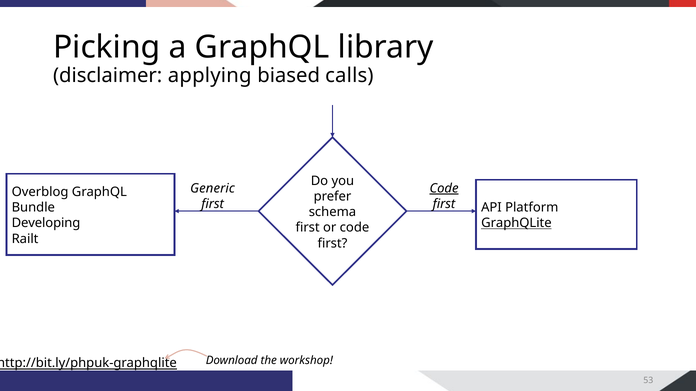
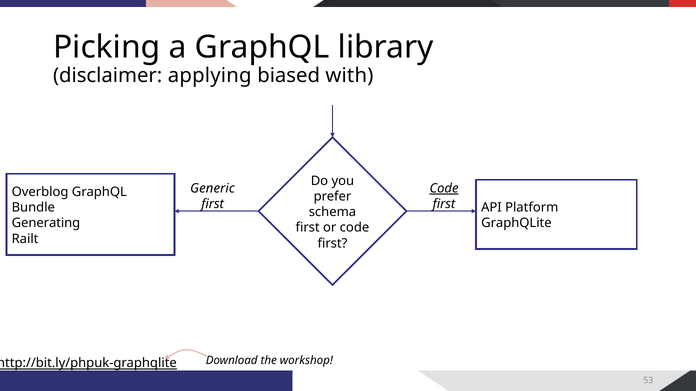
calls: calls -> with (349, 76)
Developing: Developing -> Generating (46, 223)
GraphQLite underline: present -> none (516, 223)
